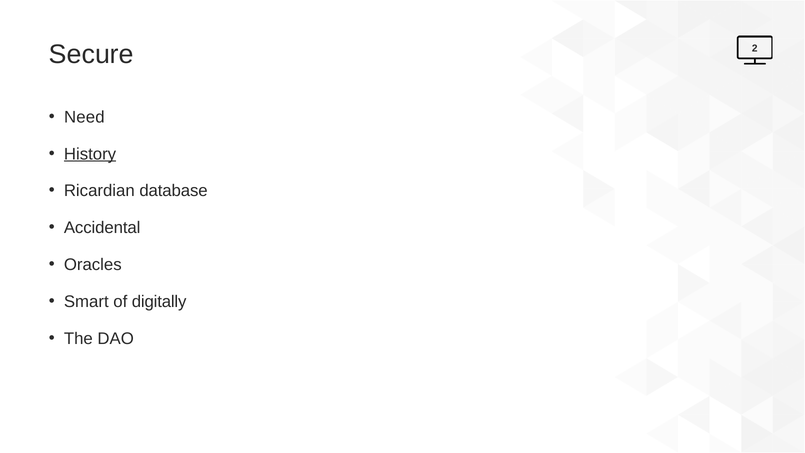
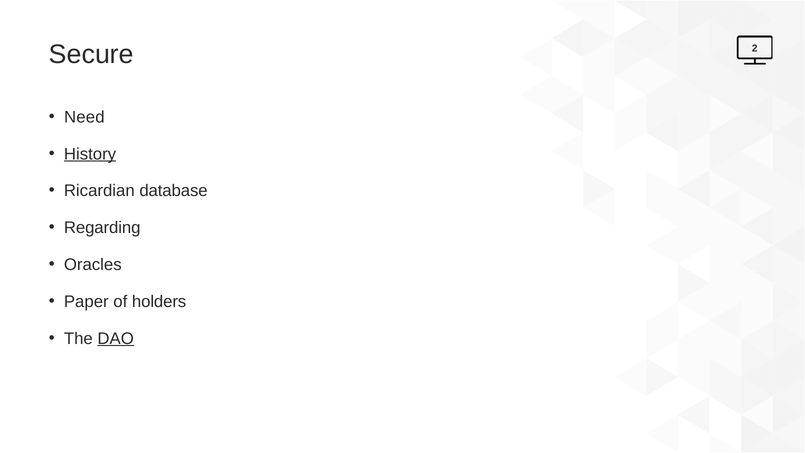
Accidental: Accidental -> Regarding (102, 228)
Smart: Smart -> Paper (86, 301)
digitally: digitally -> holders (159, 301)
DAO underline: none -> present (116, 338)
